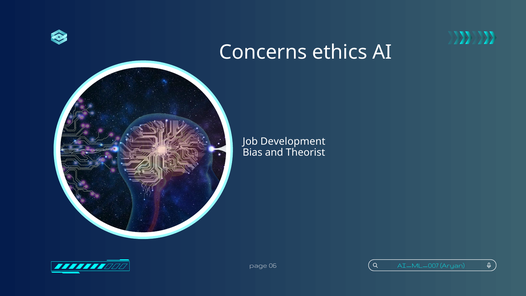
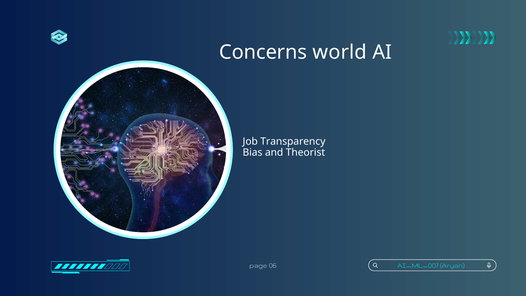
ethics: ethics -> world (340, 52)
Development: Development -> Transparency (293, 142)
